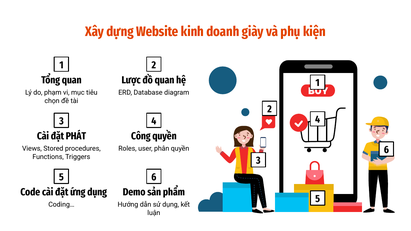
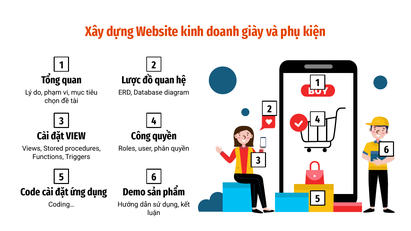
PHÁT: PHÁT -> VIEW (76, 136)
